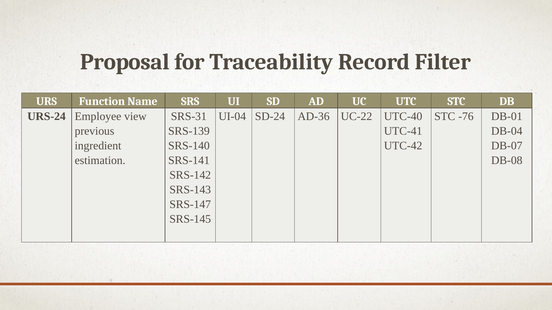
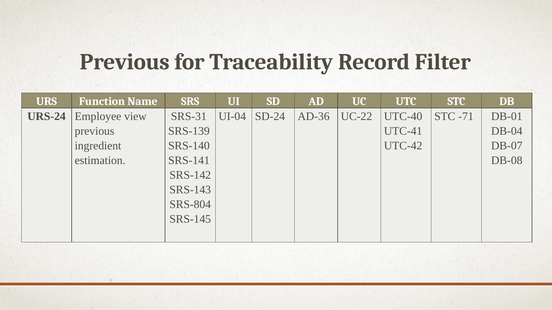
Proposal: Proposal -> Previous (125, 62)
-76: -76 -> -71 (466, 117)
SRS-147: SRS-147 -> SRS-804 (190, 205)
